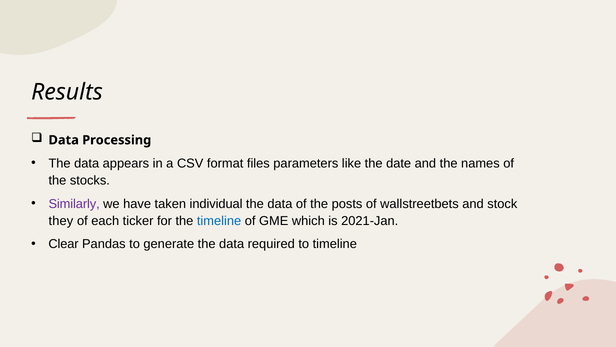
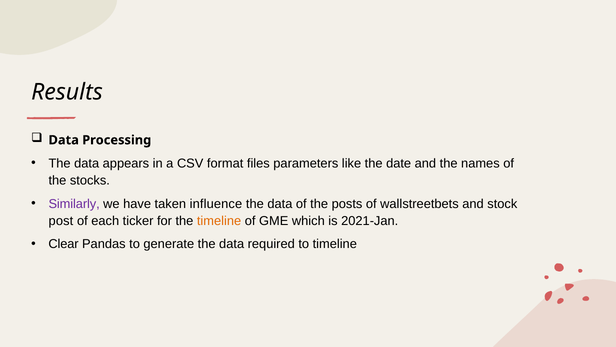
individual: individual -> influence (216, 204)
they: they -> post (61, 221)
timeline colour: blue -> orange (219, 221)
